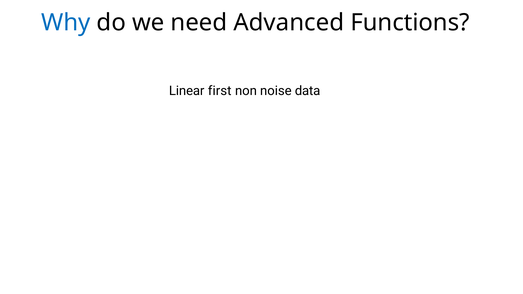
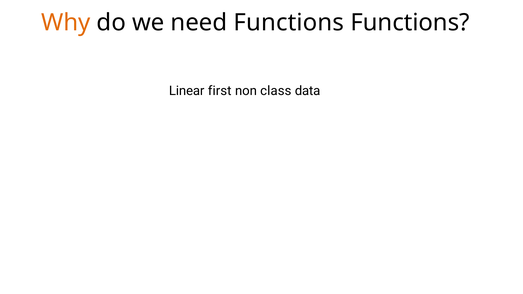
Why colour: blue -> orange (66, 23)
need Advanced: Advanced -> Functions (289, 23)
noise: noise -> class (276, 91)
